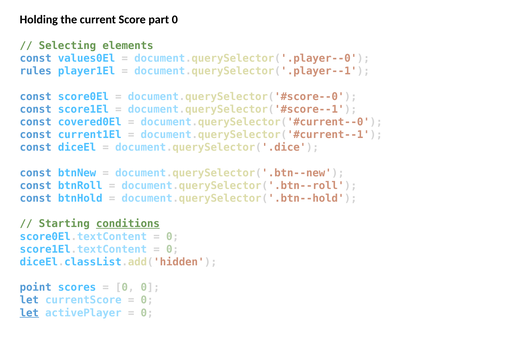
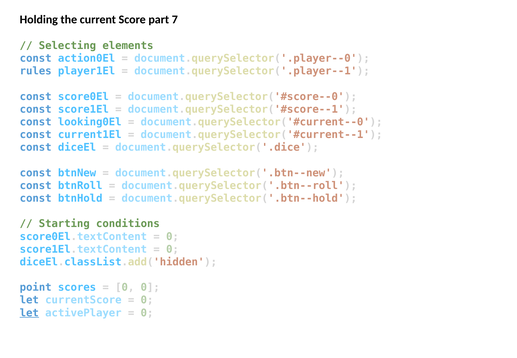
part 0: 0 -> 7 (175, 20)
values0El: values0El -> action0El (87, 58)
covered0El: covered0El -> looking0El (90, 122)
conditions underline: present -> none (128, 224)
